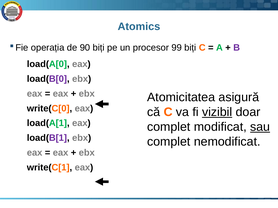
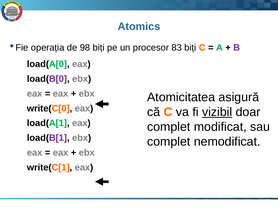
90: 90 -> 98 (85, 48)
99: 99 -> 83 (177, 48)
sau underline: present -> none (260, 127)
